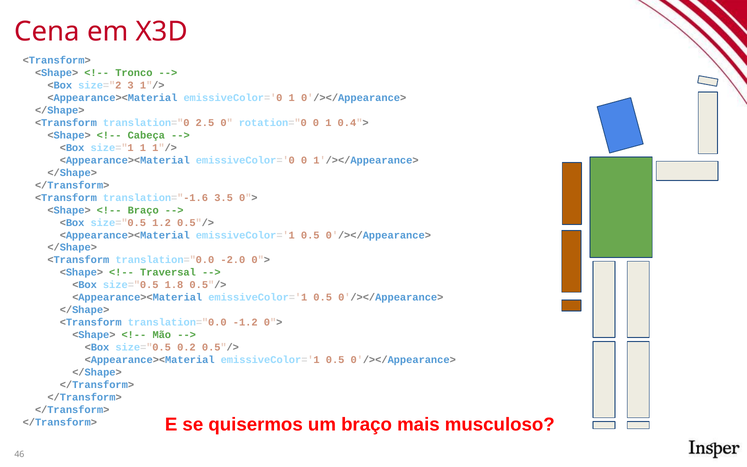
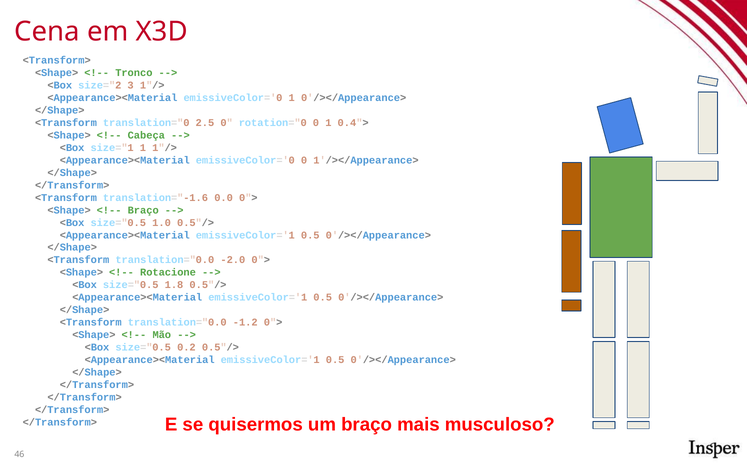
3.5: 3.5 -> 0.0 (224, 198)
1.2: 1.2 -> 1.0 (162, 223)
Traversal: Traversal -> Rotacione (168, 272)
